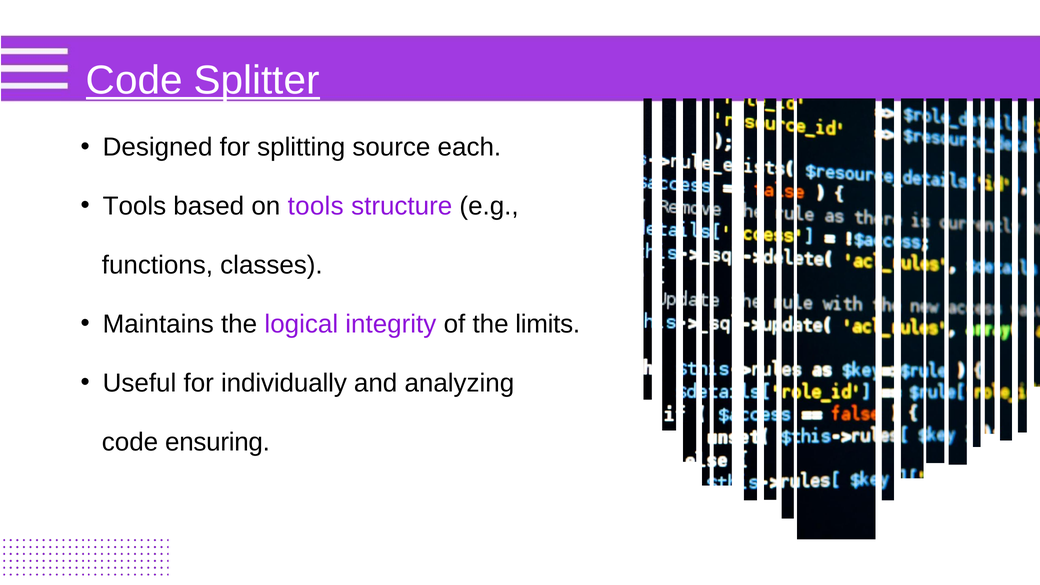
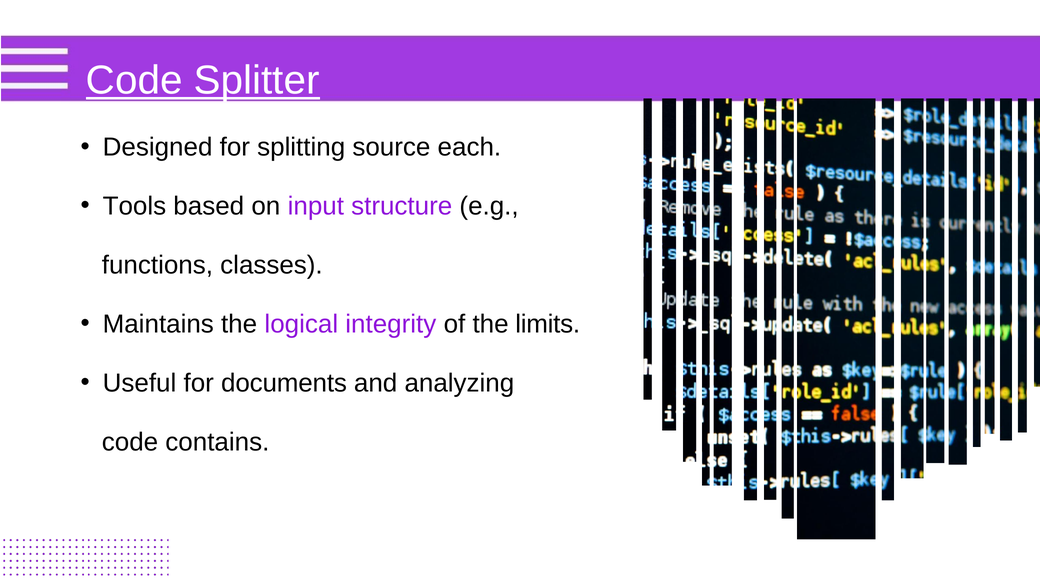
on tools: tools -> input (316, 206)
individually: individually -> documents (284, 383)
ensuring: ensuring -> contains (217, 442)
